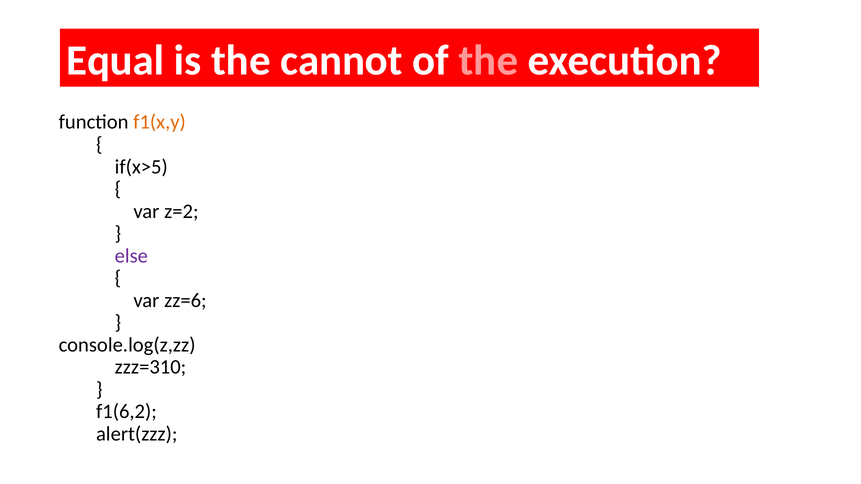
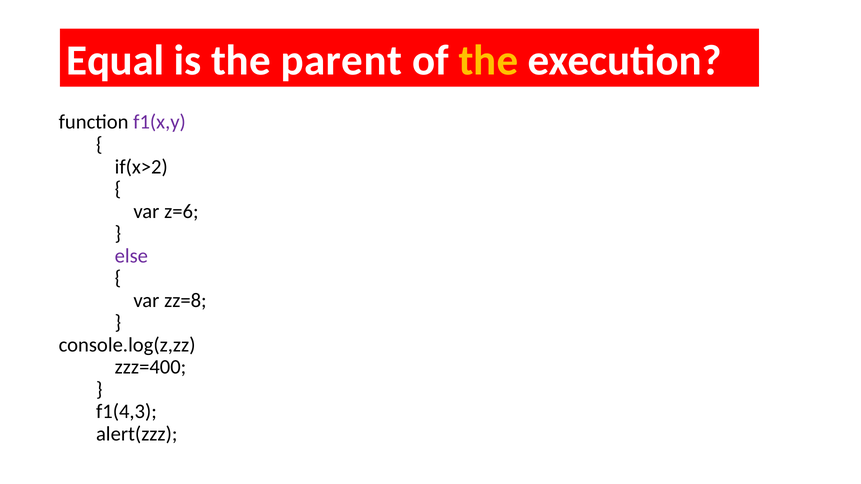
cannot: cannot -> parent (341, 61)
the colour: pink -> yellow (488, 61)
f1(x,y colour: orange -> purple (160, 122)
if(x>5: if(x>5 -> if(x>2 (141, 167)
z=2: z=2 -> z=6 (181, 211)
zz=6: zz=6 -> zz=8 (185, 300)
zzz=310: zzz=310 -> zzz=400 (150, 367)
f1(6,2: f1(6,2 -> f1(4,3 (126, 412)
